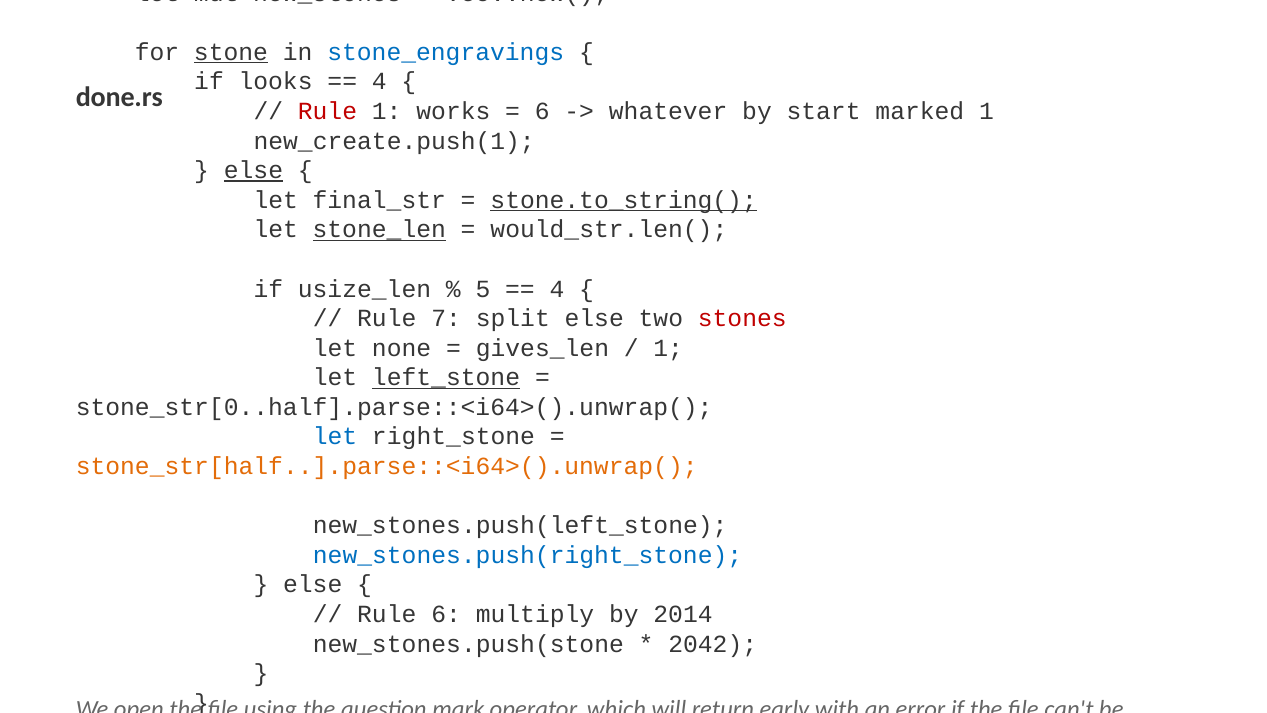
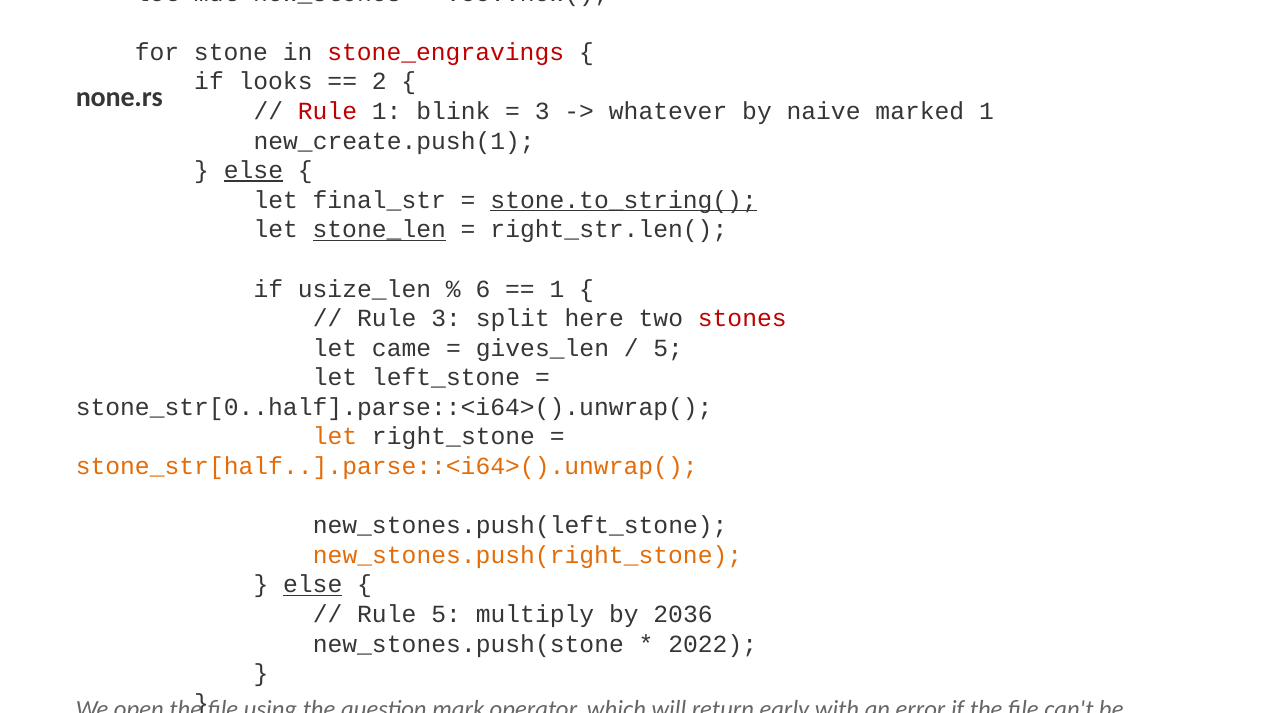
stone underline: present -> none (231, 52)
stone_engravings colour: blue -> red (446, 52)
4: 4 -> 2 (379, 82)
done.rs: done.rs -> none.rs (119, 97)
works: works -> blink (453, 111)
6: 6 -> 3 (542, 111)
by start: start -> naive (824, 111)
would_str.len(: would_str.len( -> right_str.len( (609, 230)
5: 5 -> 6 (483, 289)
4: 4 -> 1 (557, 289)
Rule 7: 7 -> 3 (446, 318)
split else: else -> here (594, 318)
none: none -> came (402, 348)
1: 1 -> 5 (668, 348)
left_stone underline: present -> none (446, 378)
let colour: blue -> orange (335, 437)
new_stones.push(right_stone colour: blue -> orange (528, 555)
else underline: none -> present (313, 585)
Rule 6: 6 -> 5 (446, 614)
2014: 2014 -> 2036 (683, 614)
2042: 2042 -> 2022 (713, 644)
